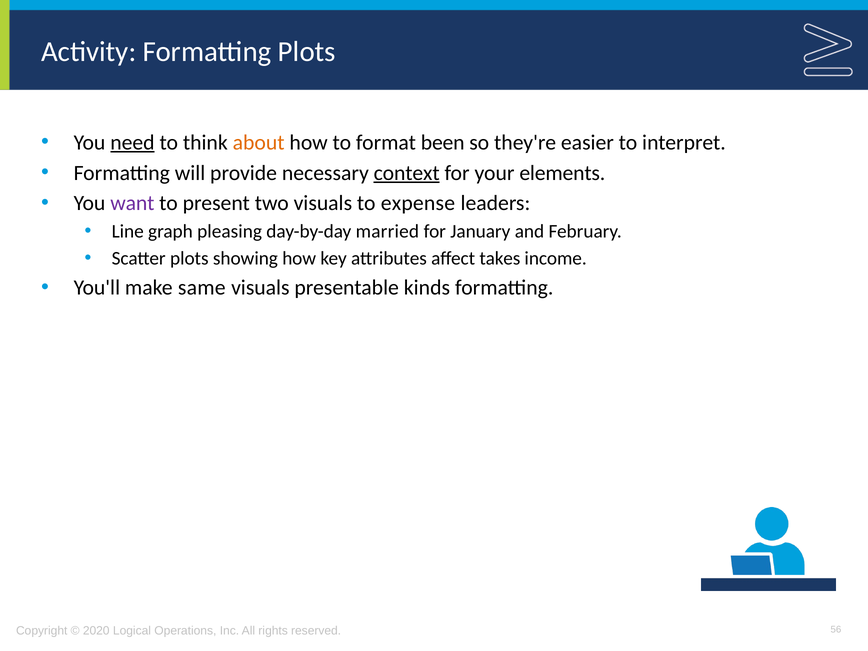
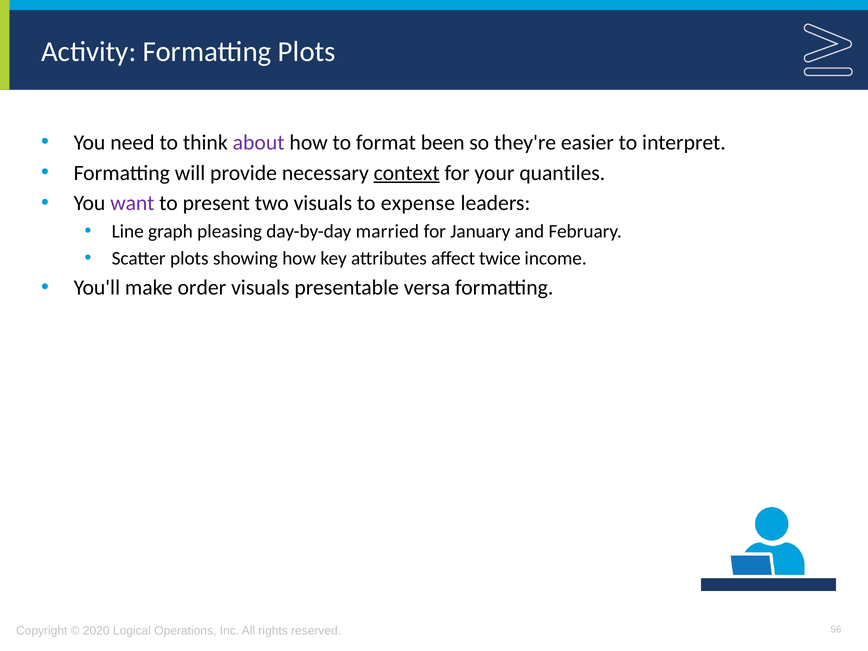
need underline: present -> none (132, 142)
about colour: orange -> purple (259, 142)
elements: elements -> quantiles (562, 173)
takes: takes -> twice (500, 259)
same: same -> order (202, 288)
kinds: kinds -> versa (427, 288)
